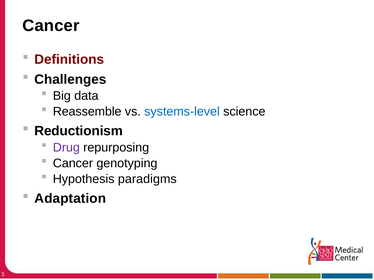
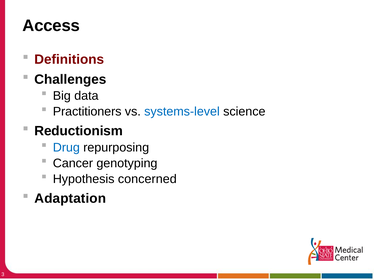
Cancer: Cancer -> Access (51, 26)
Reassemble: Reassemble -> Practitioners (87, 112)
Drug colour: purple -> blue (66, 148)
paradigms: paradigms -> concerned (147, 179)
